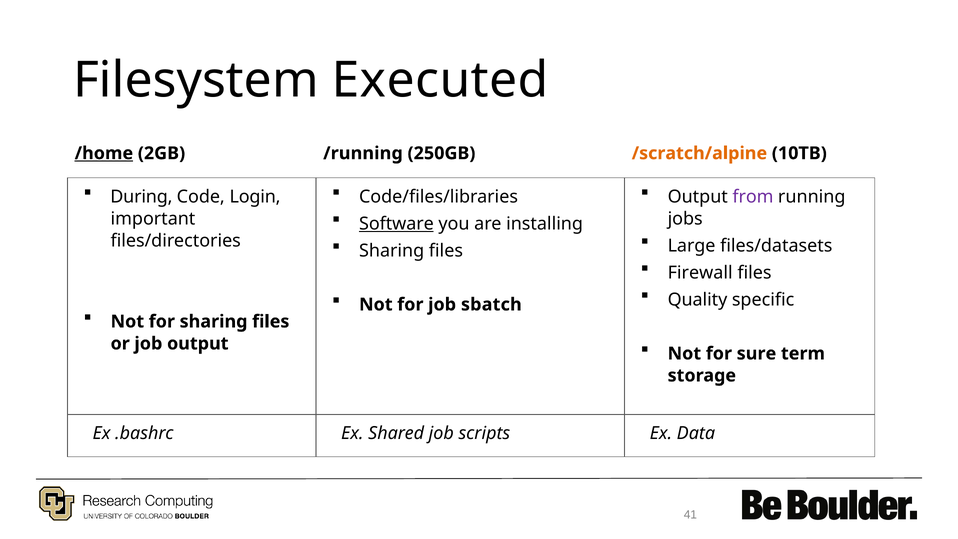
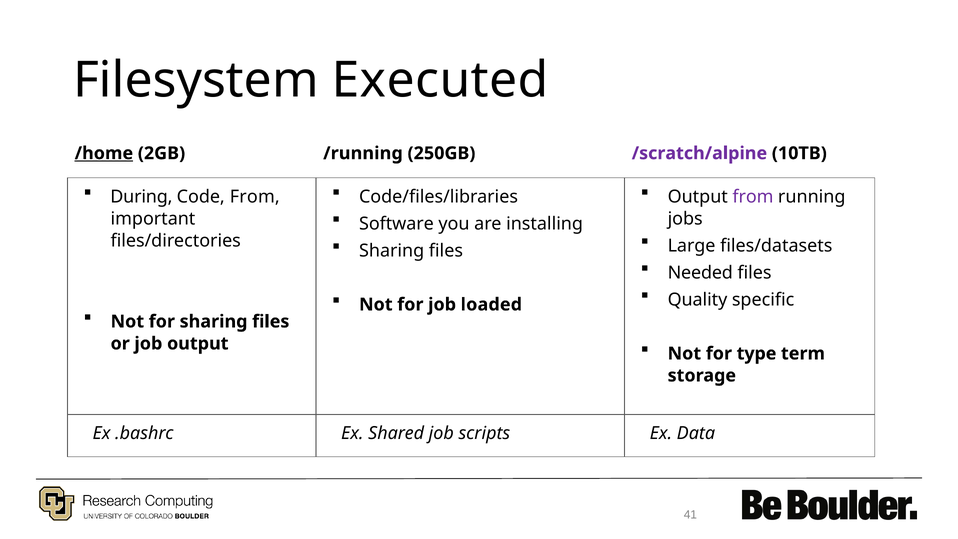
/scratch/alpine colour: orange -> purple (699, 153)
Code Login: Login -> From (255, 197)
Software underline: present -> none (396, 224)
Firewall: Firewall -> Needed (700, 273)
sbatch: sbatch -> loaded (491, 304)
sure: sure -> type (757, 353)
